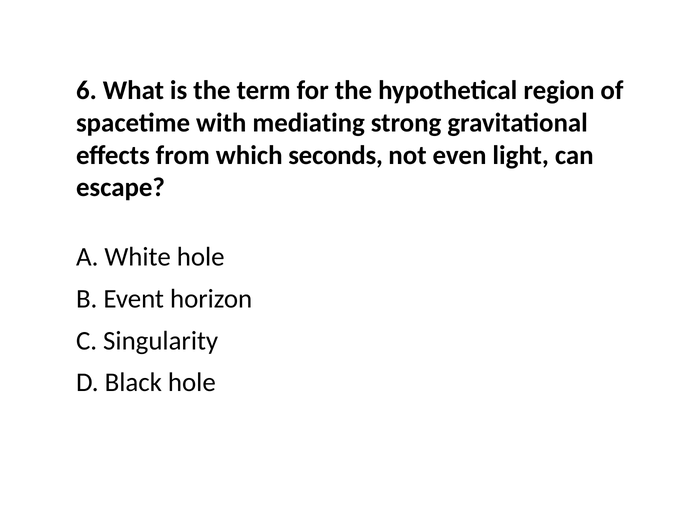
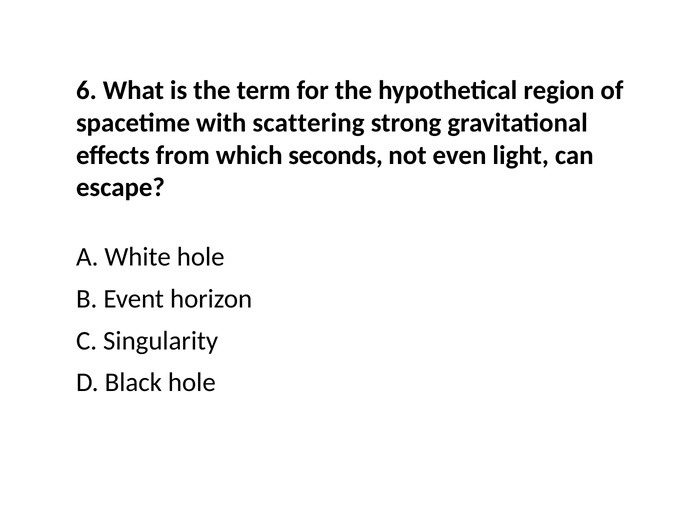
mediating: mediating -> scattering (309, 123)
